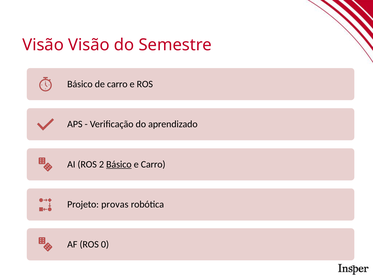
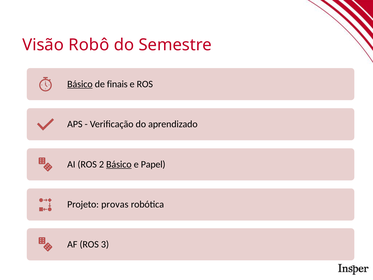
Visão Visão: Visão -> Robô (89, 45)
Básico underline: none -> present (80, 84)
de carro: carro -> finais (117, 84)
e Carro: Carro -> Papel (153, 164)
0: 0 -> 3 (105, 244)
